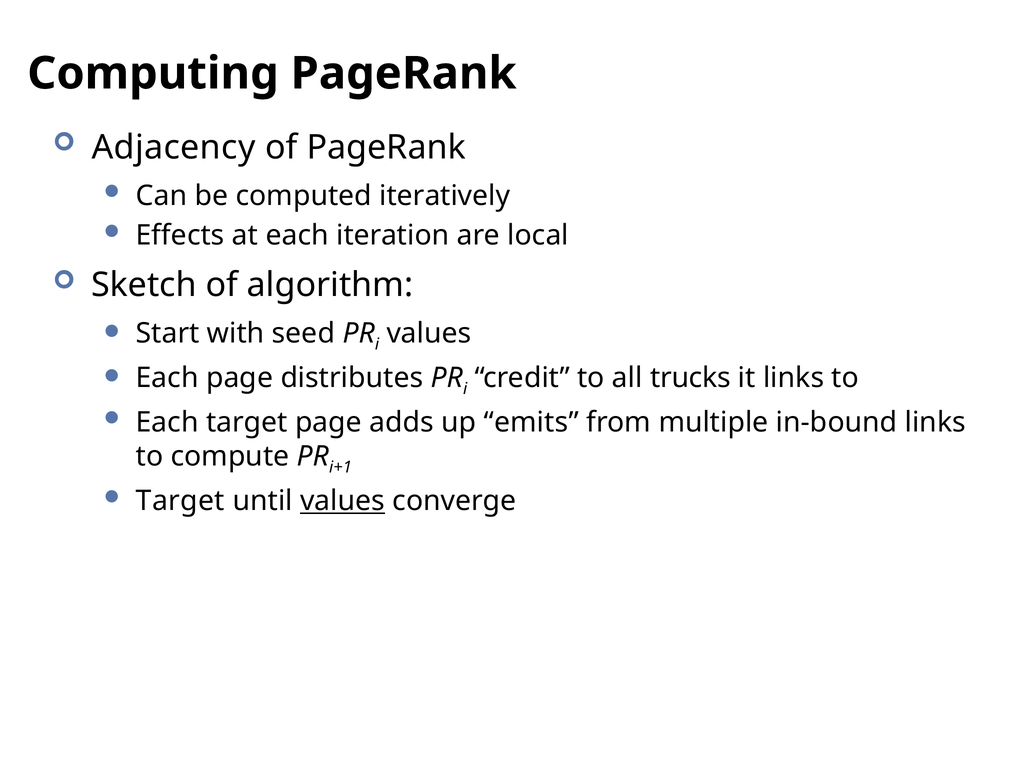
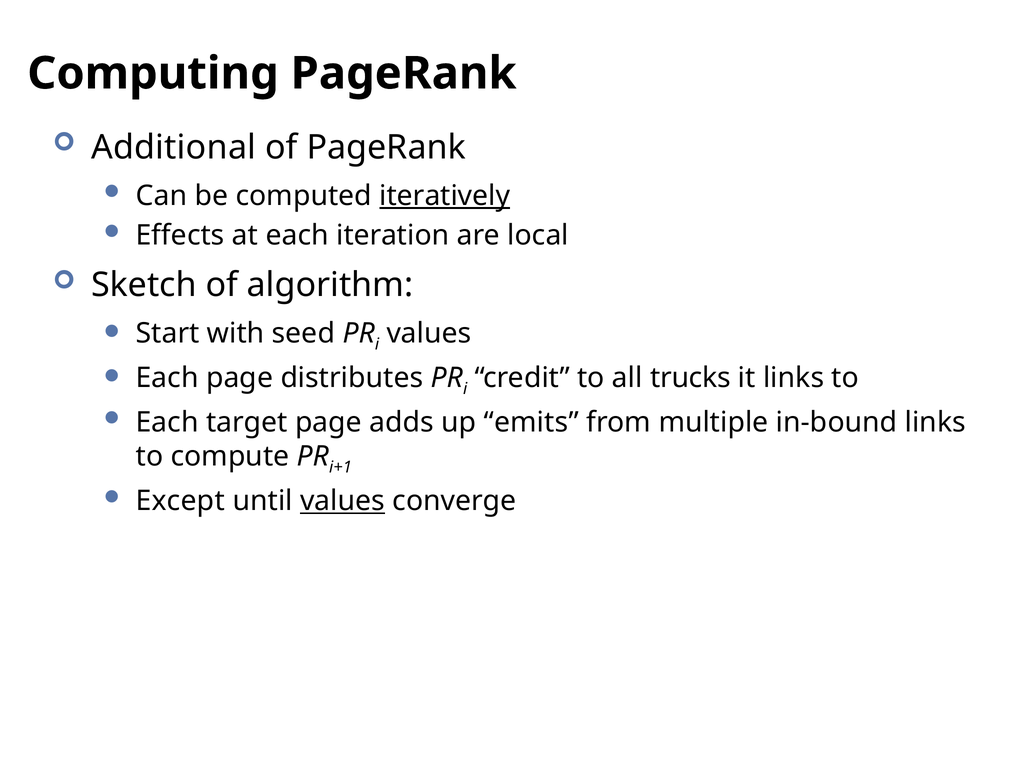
Adjacency: Adjacency -> Additional (174, 147)
iteratively underline: none -> present (445, 196)
Target: Target -> Except (180, 501)
